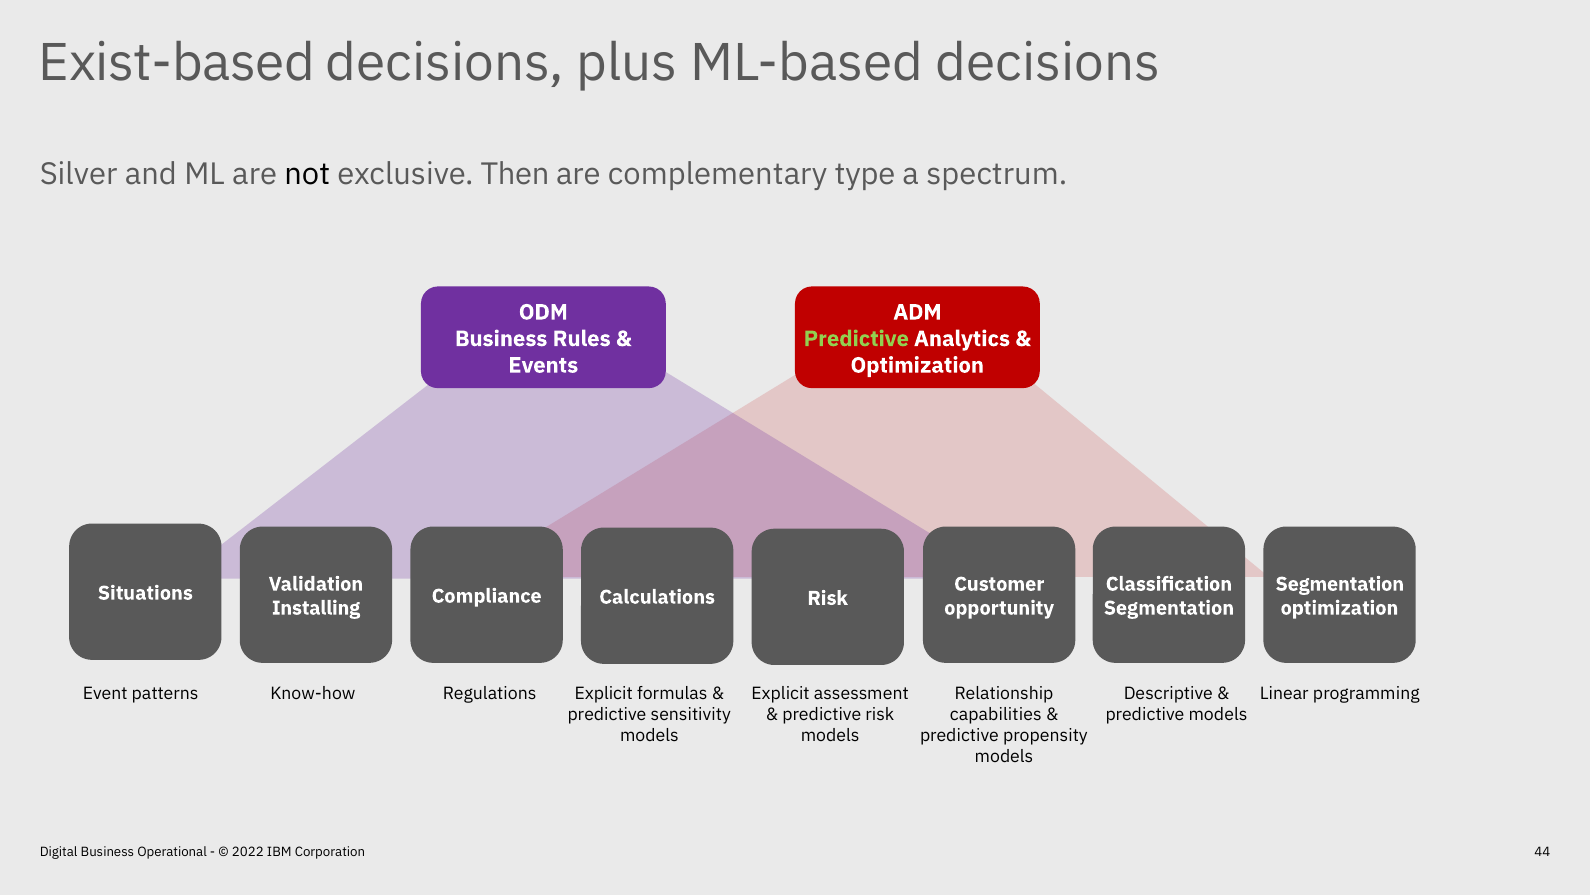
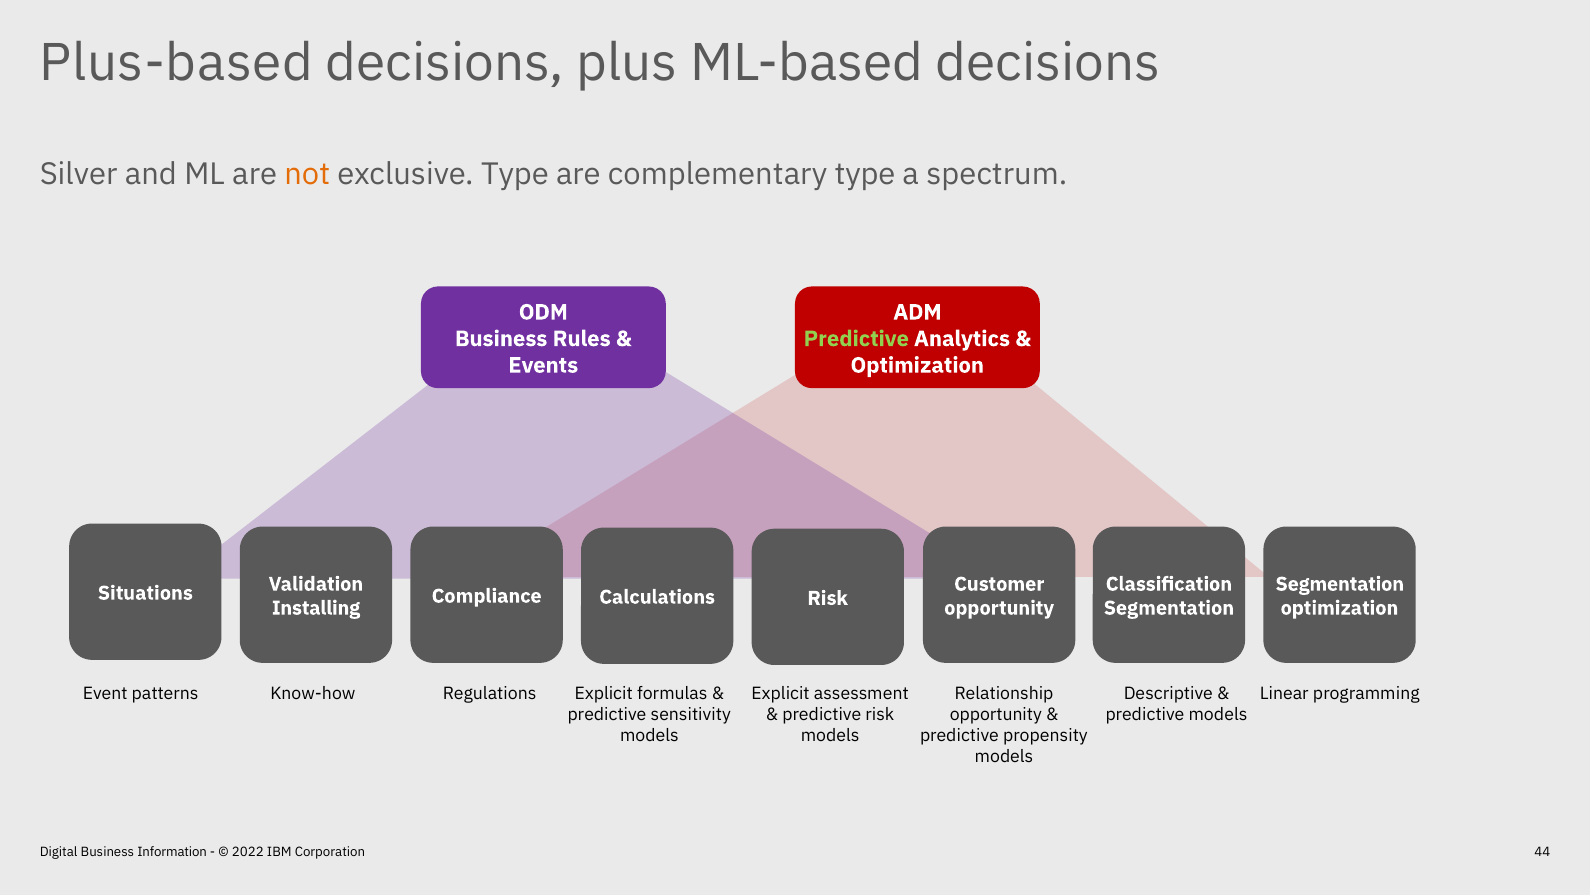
Exist-based: Exist-based -> Plus-based (176, 63)
not colour: black -> orange (307, 175)
exclusive Then: Then -> Type (515, 175)
capabilities: capabilities -> opportunity (996, 714)
Operational: Operational -> Information (172, 851)
